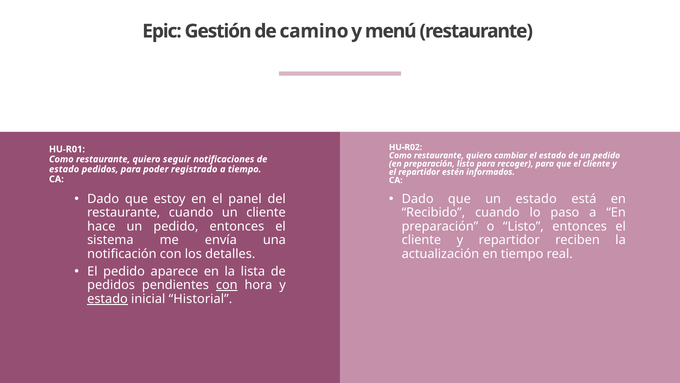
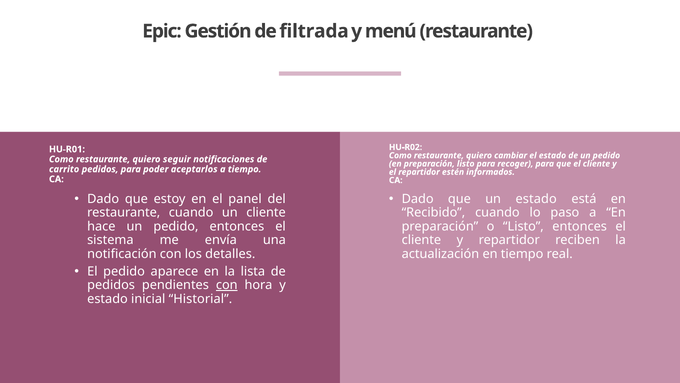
camino: camino -> filtrada (314, 31)
estado: estado -> carrito (64, 169)
registrado: registrado -> aceptarlos (194, 169)
estado underline: present -> none (108, 299)
